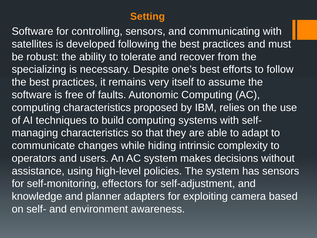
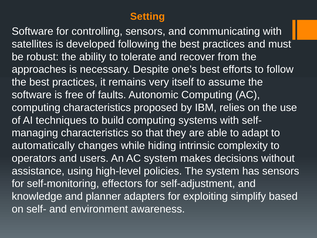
specializing: specializing -> approaches (39, 69)
communicate: communicate -> automatically (43, 146)
camera: camera -> simplify (248, 196)
